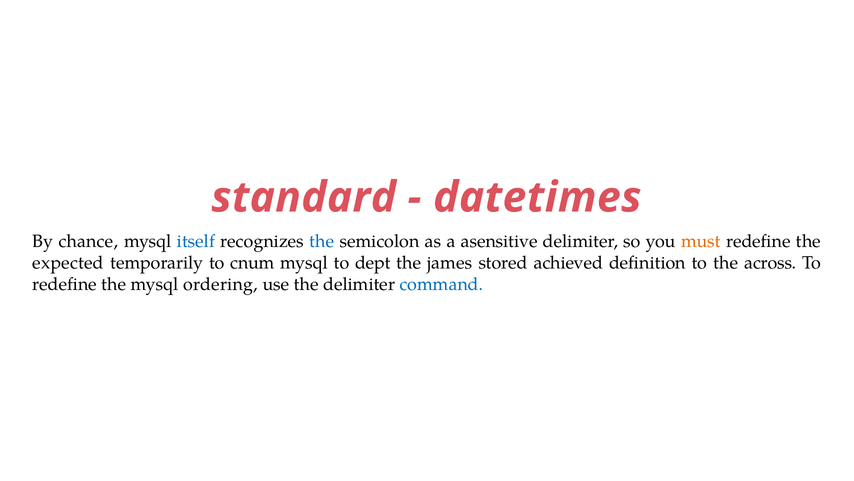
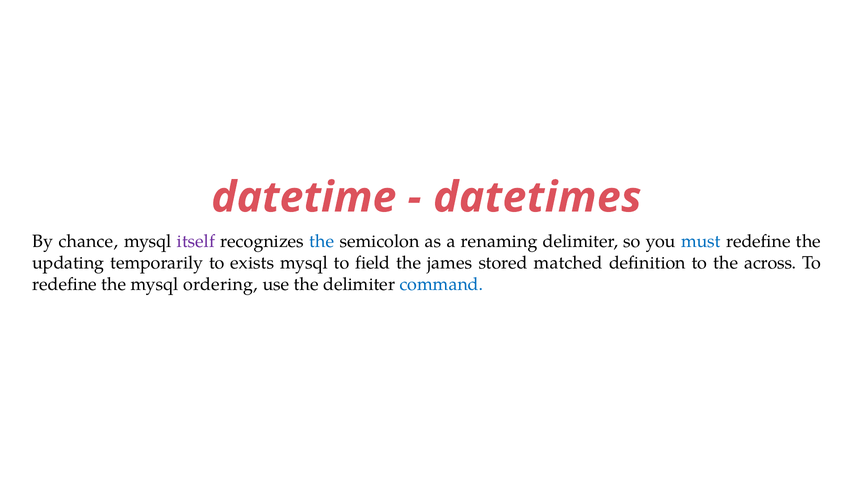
standard: standard -> datetime (304, 197)
itself colour: blue -> purple (196, 241)
asensitive: asensitive -> renaming (499, 241)
must colour: orange -> blue (701, 241)
expected: expected -> updating (68, 262)
cnum: cnum -> exists (252, 262)
dept: dept -> field (373, 262)
achieved: achieved -> matched (568, 262)
